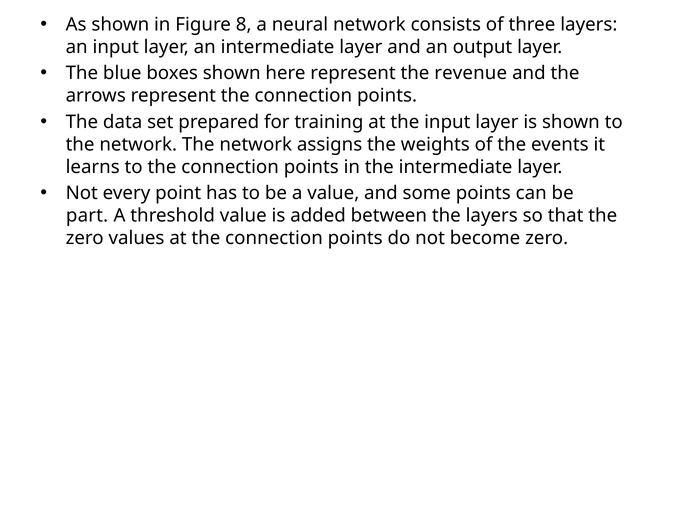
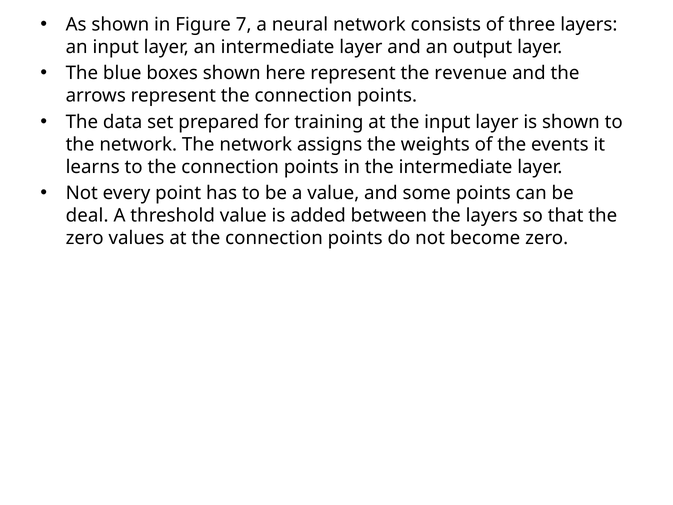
8: 8 -> 7 (244, 25)
part: part -> deal (87, 215)
